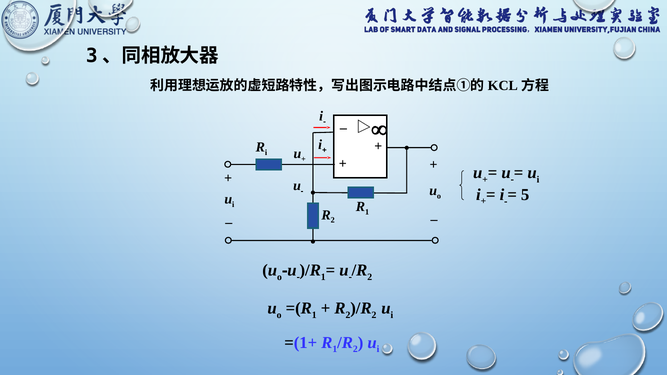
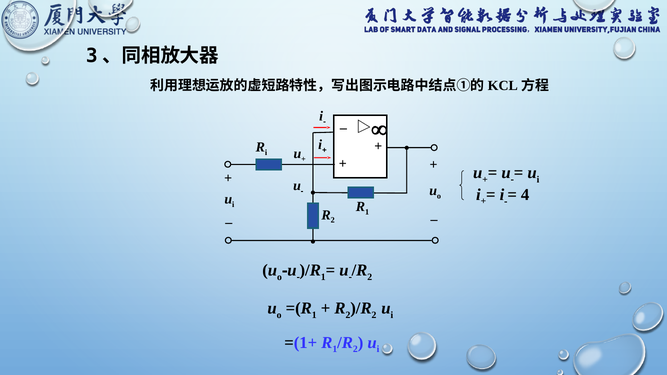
5: 5 -> 4 (525, 195)
